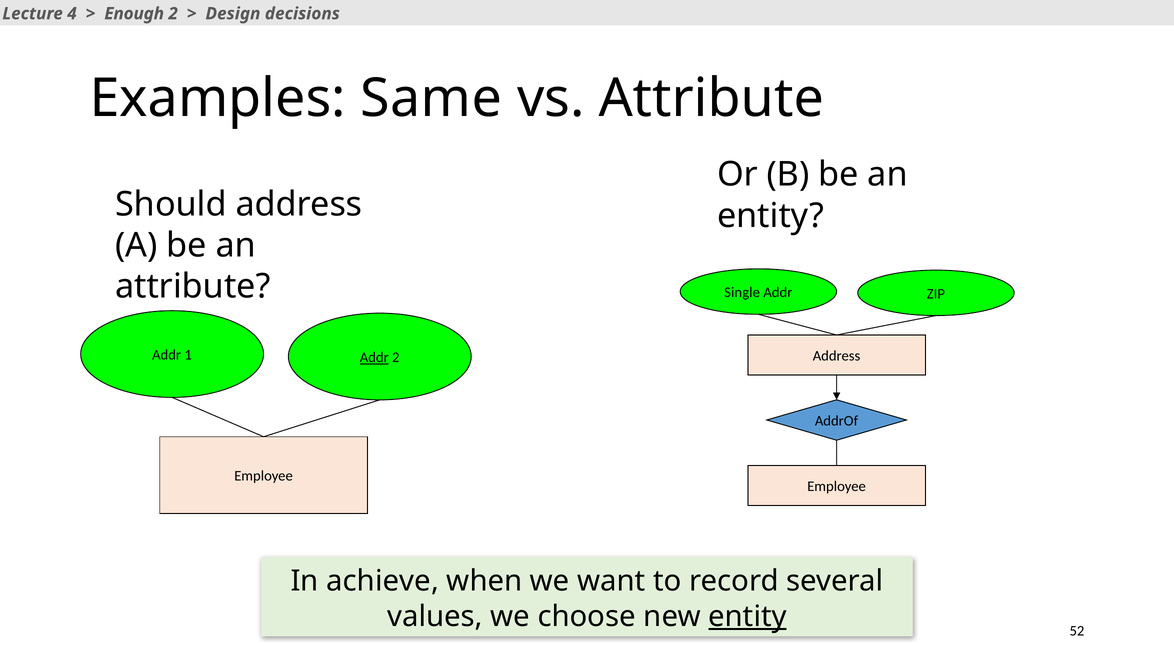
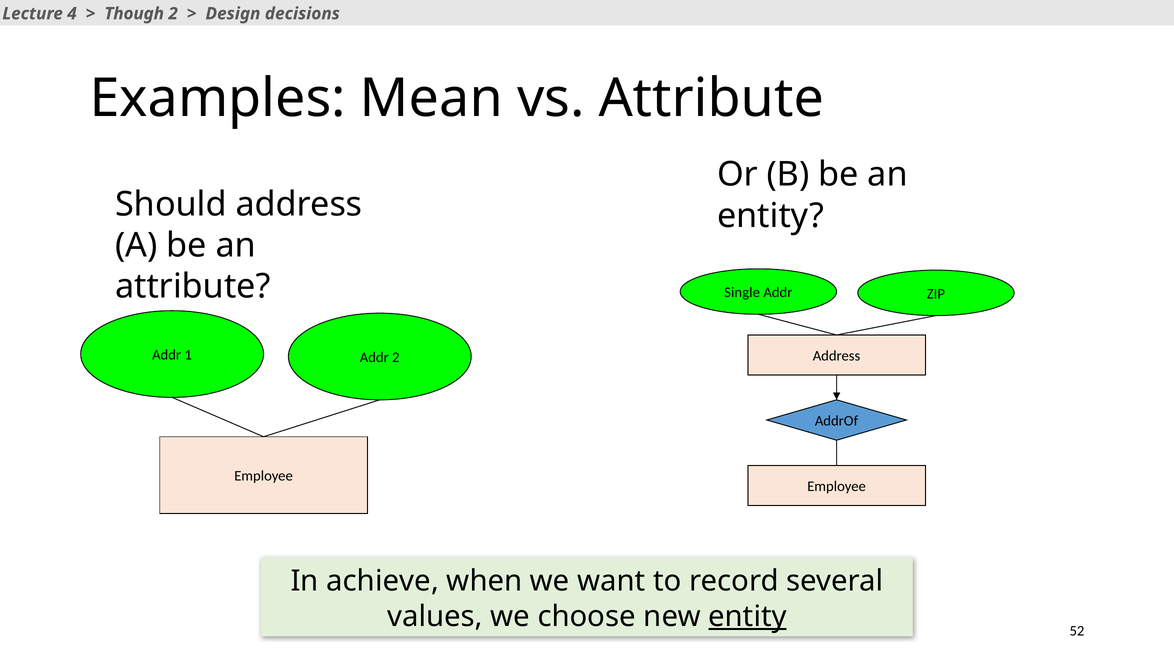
Enough: Enough -> Though (134, 14)
Same: Same -> Mean (431, 99)
Addr underline: present -> none (374, 357)
